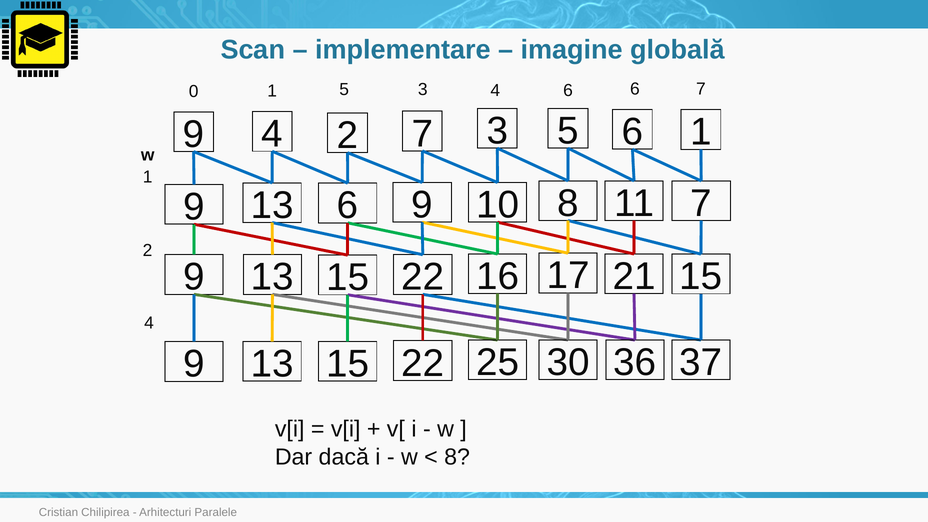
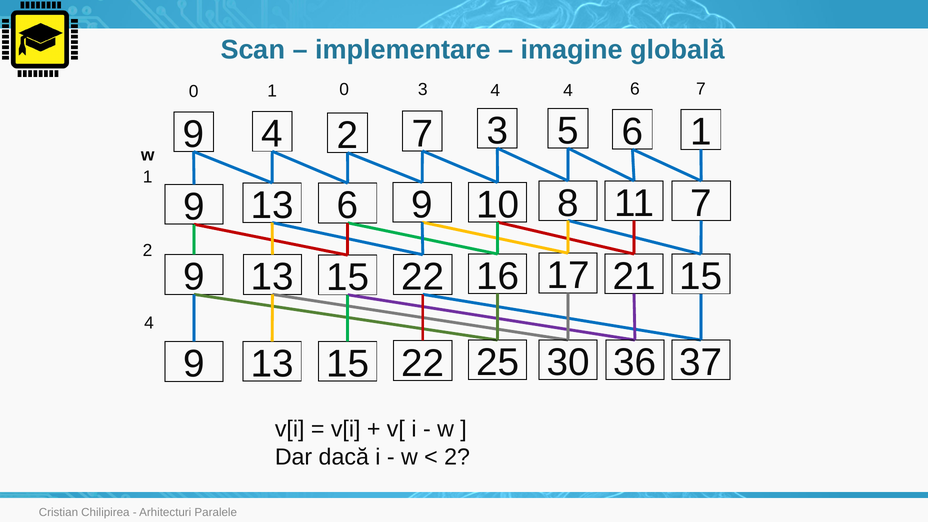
1 5: 5 -> 0 (344, 90)
4 6: 6 -> 4 (568, 90)
8: 8 -> 2 (457, 457)
